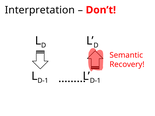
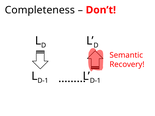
Interpretation: Interpretation -> Completeness (40, 10)
